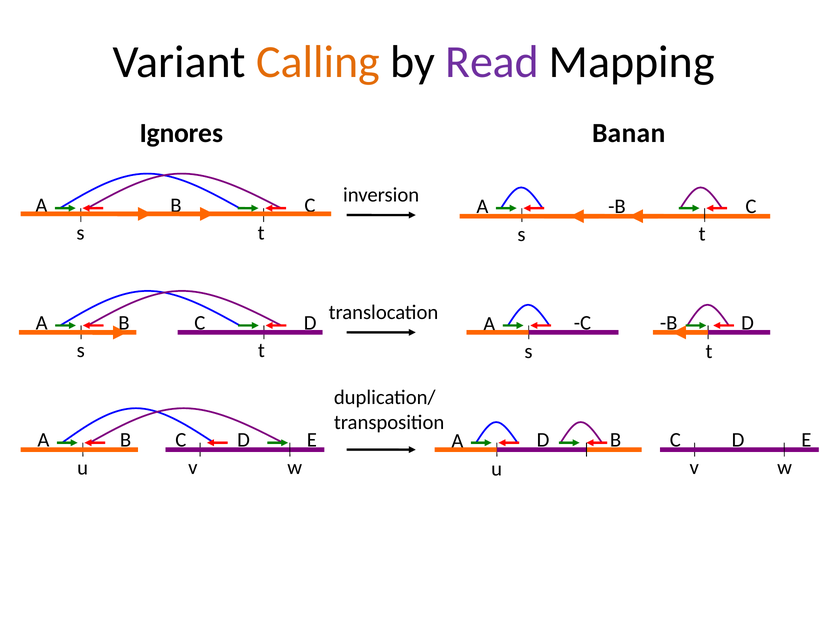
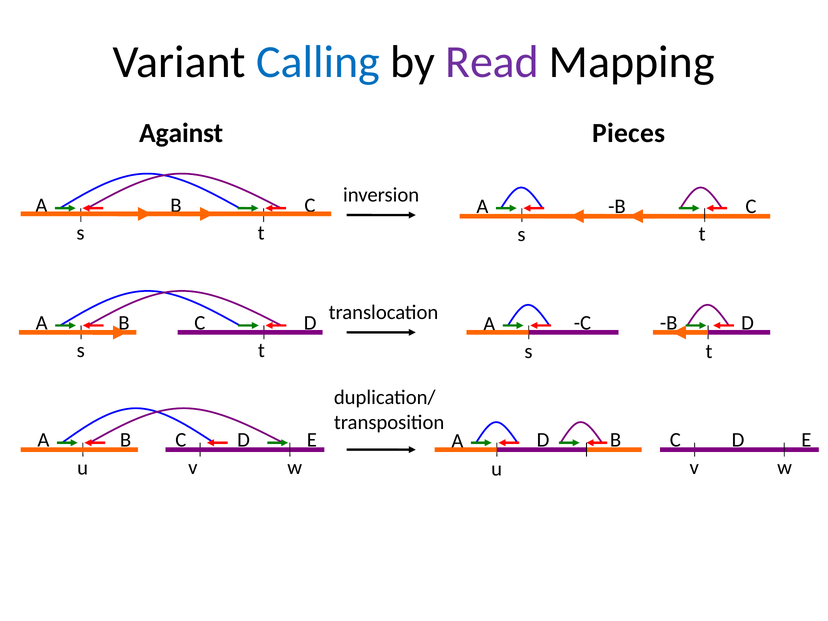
Calling colour: orange -> blue (318, 62)
Ignores: Ignores -> Against (181, 133)
Banan: Banan -> Pieces (629, 133)
